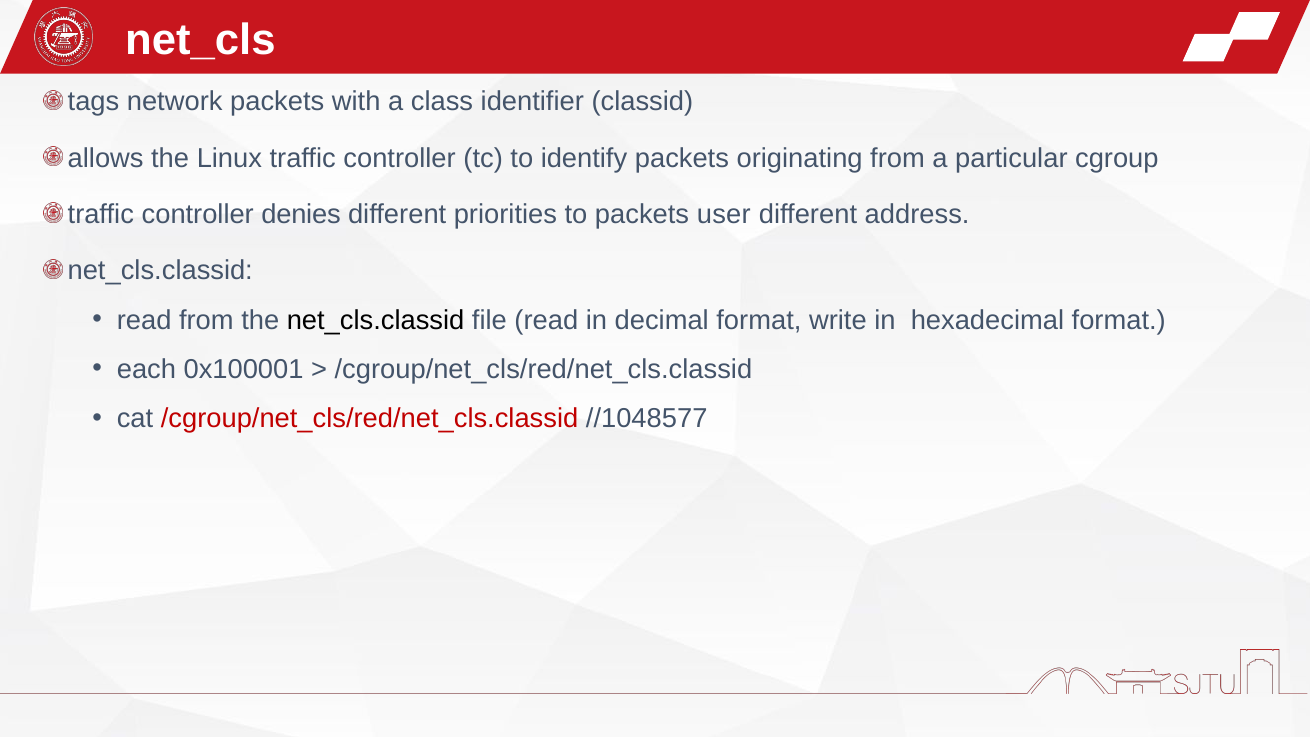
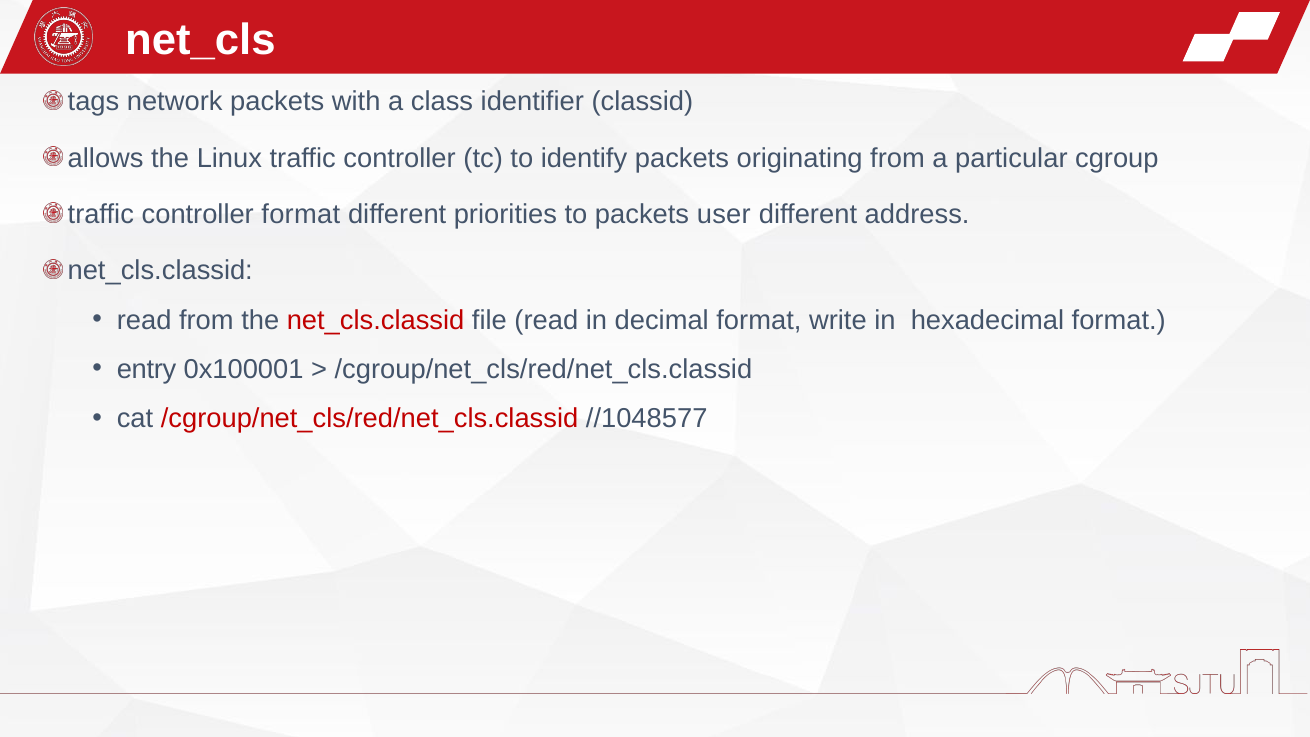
controller denies: denies -> format (301, 214)
net_cls.classid colour: black -> red (376, 320)
each: each -> entry (147, 369)
